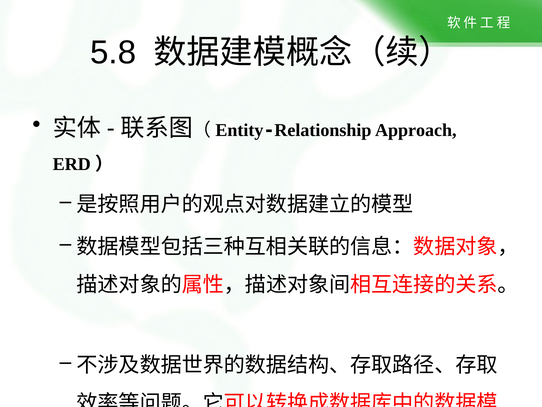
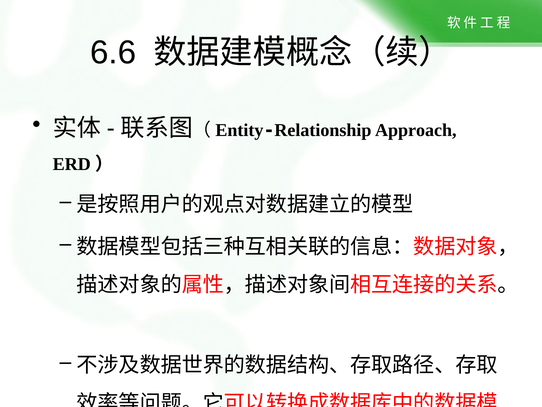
5.8: 5.8 -> 6.6 (113, 52)
